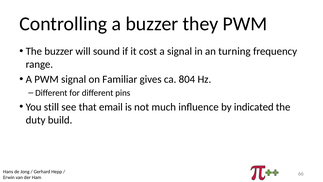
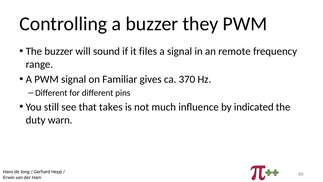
cost: cost -> files (148, 51)
turning: turning -> remote (234, 51)
804: 804 -> 370 (187, 79)
email: email -> takes (111, 107)
build: build -> warn (60, 120)
